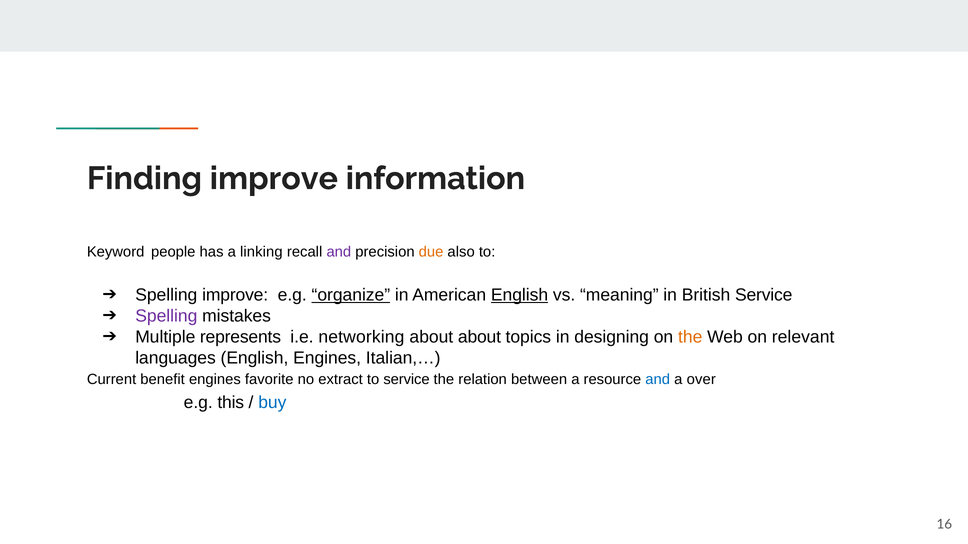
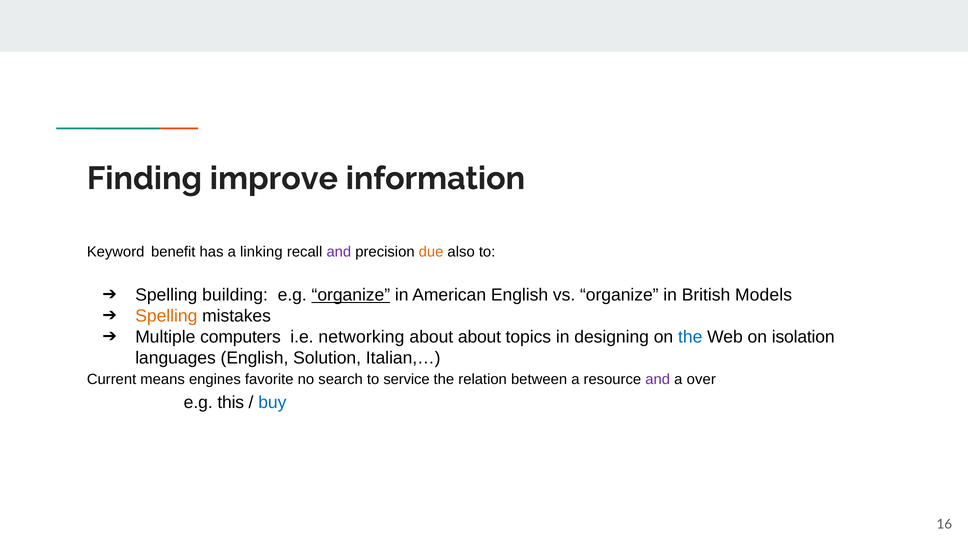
people: people -> benefit (173, 252)
Spelling improve: improve -> building (235, 295)
English underline: present -> none (520, 295)
vs meaning: meaning -> organize (619, 295)
British Service: Service -> Models (764, 295)
Spelling colour: purple -> orange (166, 316)
represents: represents -> computers (240, 337)
the colour: orange -> blue (690, 337)
relevant: relevant -> isolation (803, 337)
English Engines: Engines -> Solution (327, 358)
benefit: benefit -> means (163, 380)
extract: extract -> search (341, 380)
and colour: blue -> purple (658, 380)
